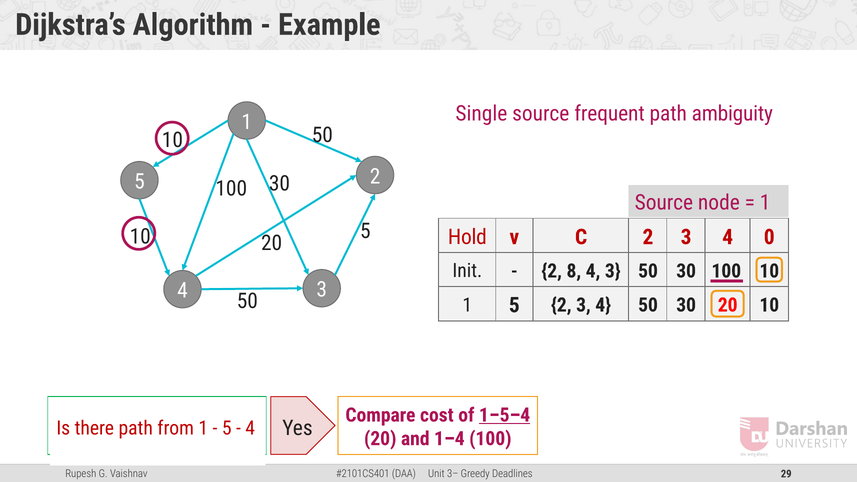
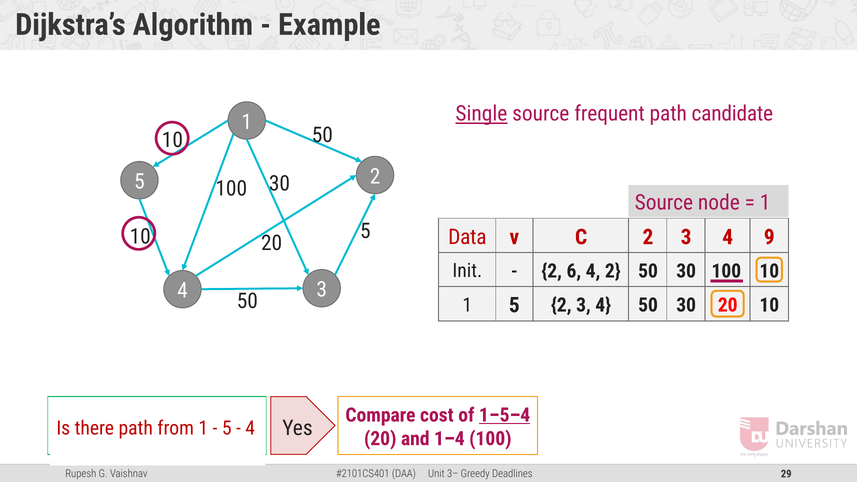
Single underline: none -> present (481, 114)
ambiguity: ambiguity -> candidate (732, 114)
Hold: Hold -> Data (467, 237)
0: 0 -> 9 (769, 237)
8: 8 -> 6 (574, 271)
3: 3 -> 2 (613, 271)
